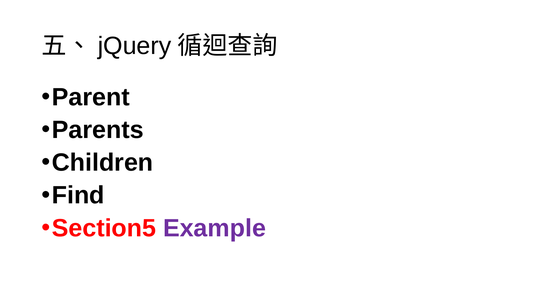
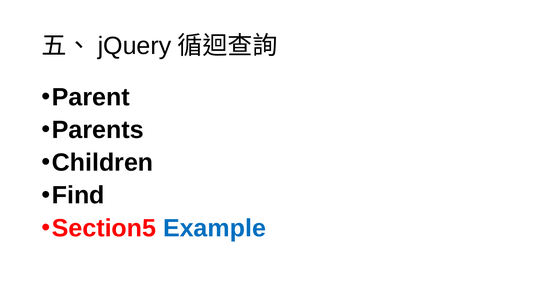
Example colour: purple -> blue (214, 228)
